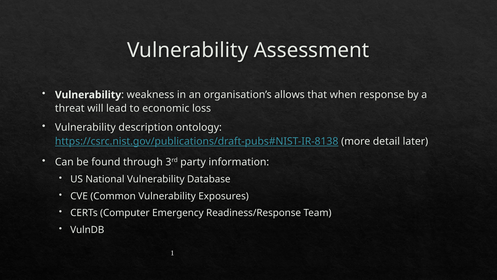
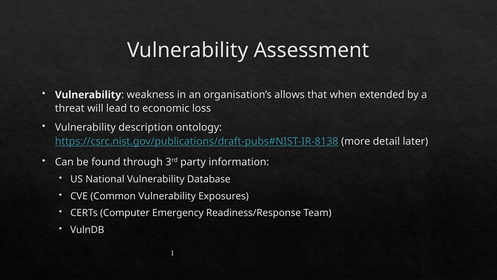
response: response -> extended (382, 95)
